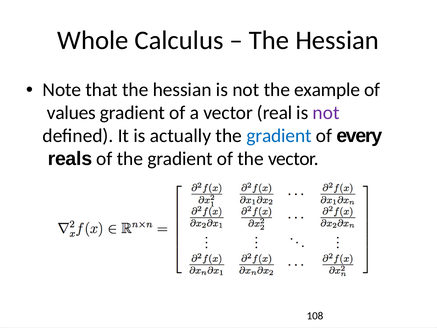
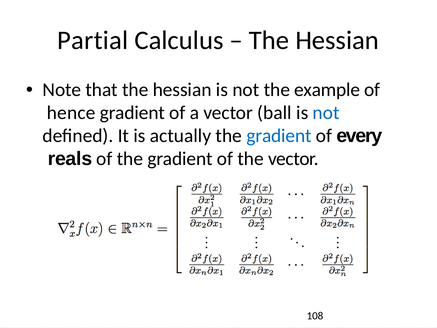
Whole: Whole -> Partial (93, 40)
values: values -> hence (71, 113)
real: real -> ball (274, 113)
not colour: purple -> blue (326, 113)
